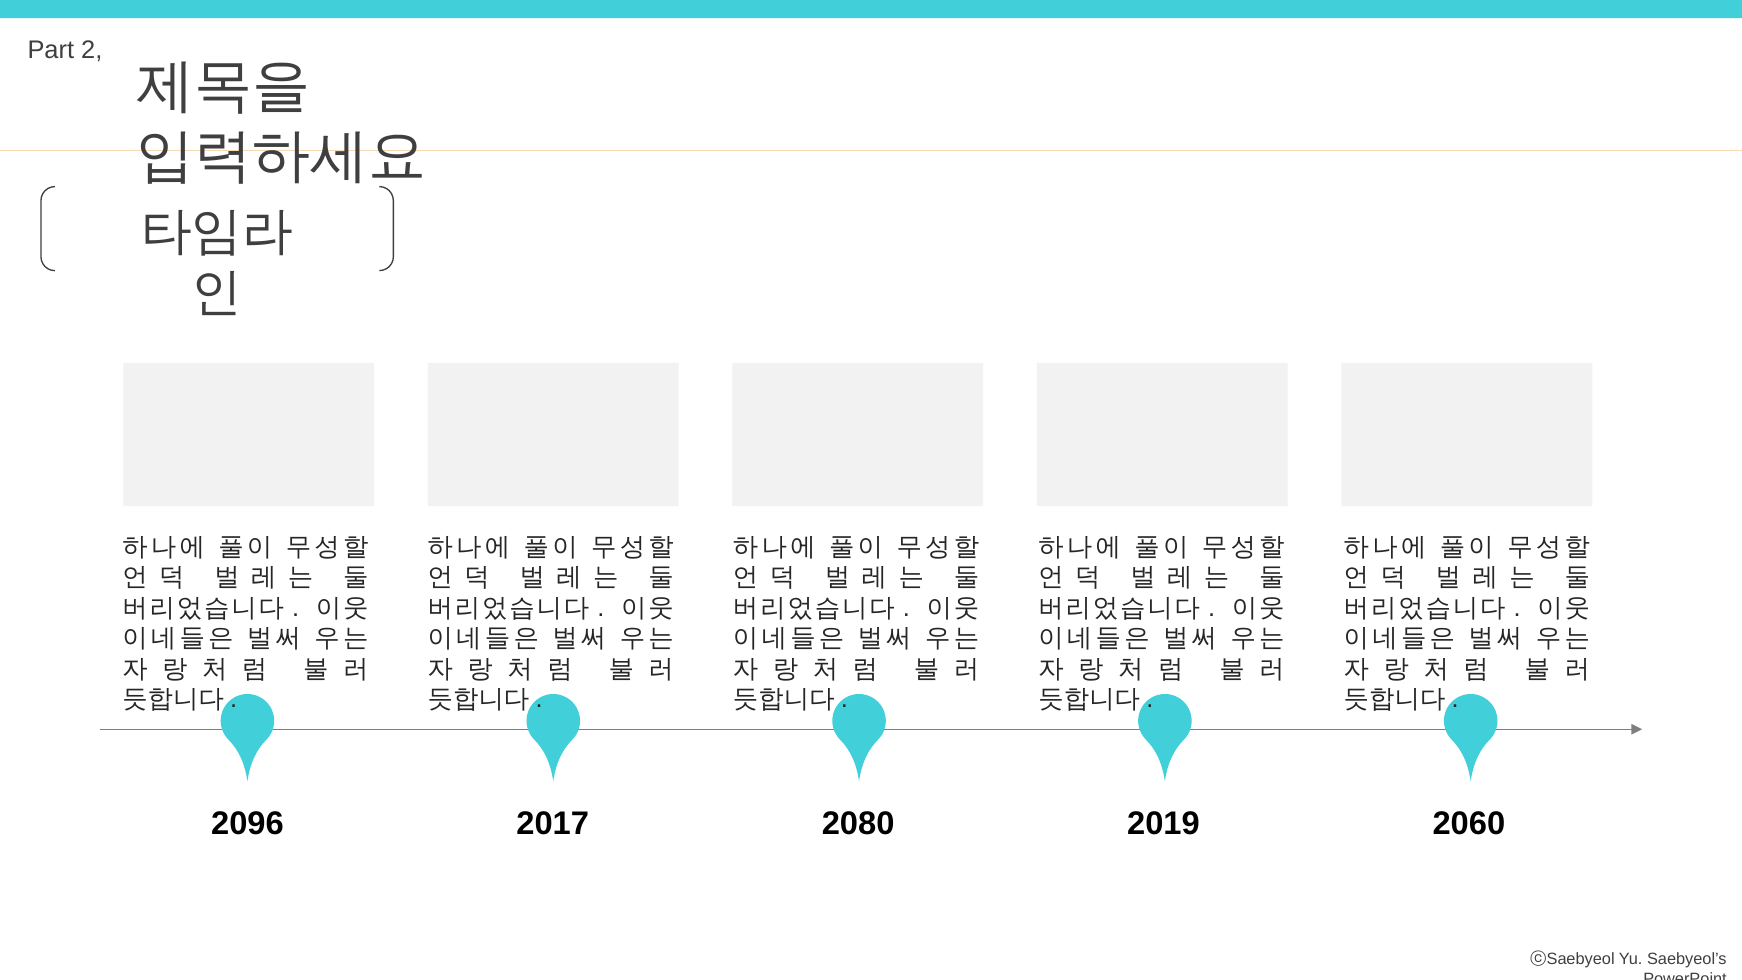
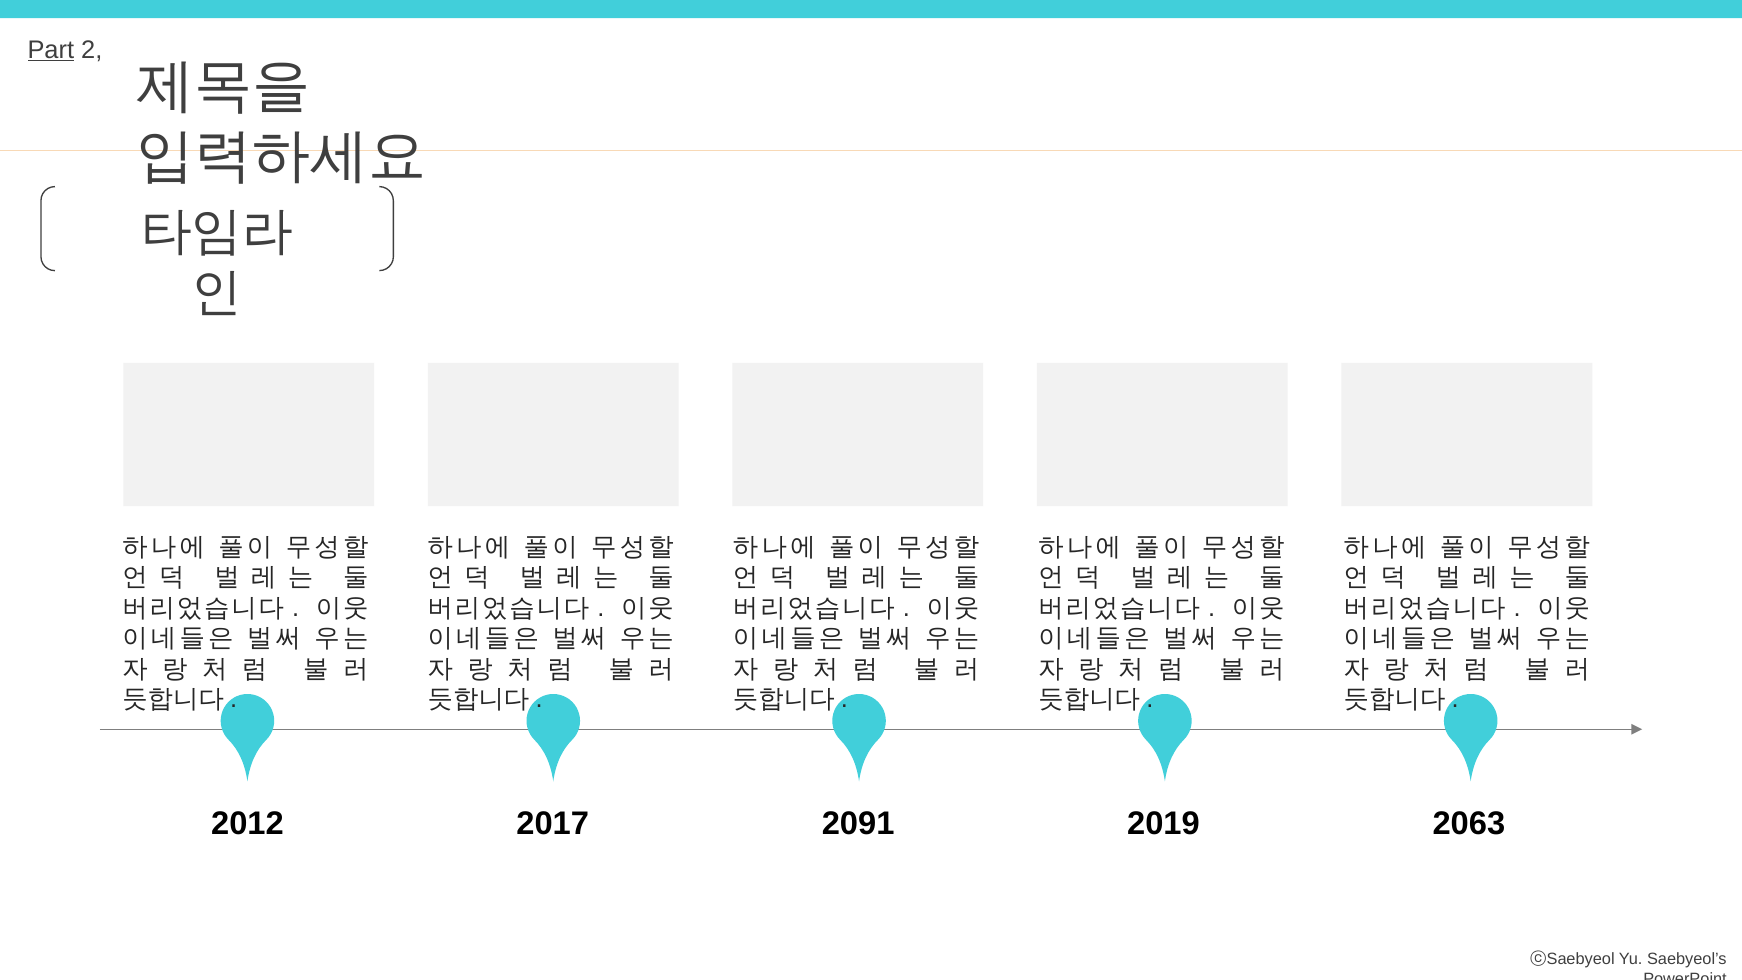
Part underline: none -> present (51, 50)
2096: 2096 -> 2012 (247, 824)
2080: 2080 -> 2091 (858, 824)
2060: 2060 -> 2063 (1469, 824)
